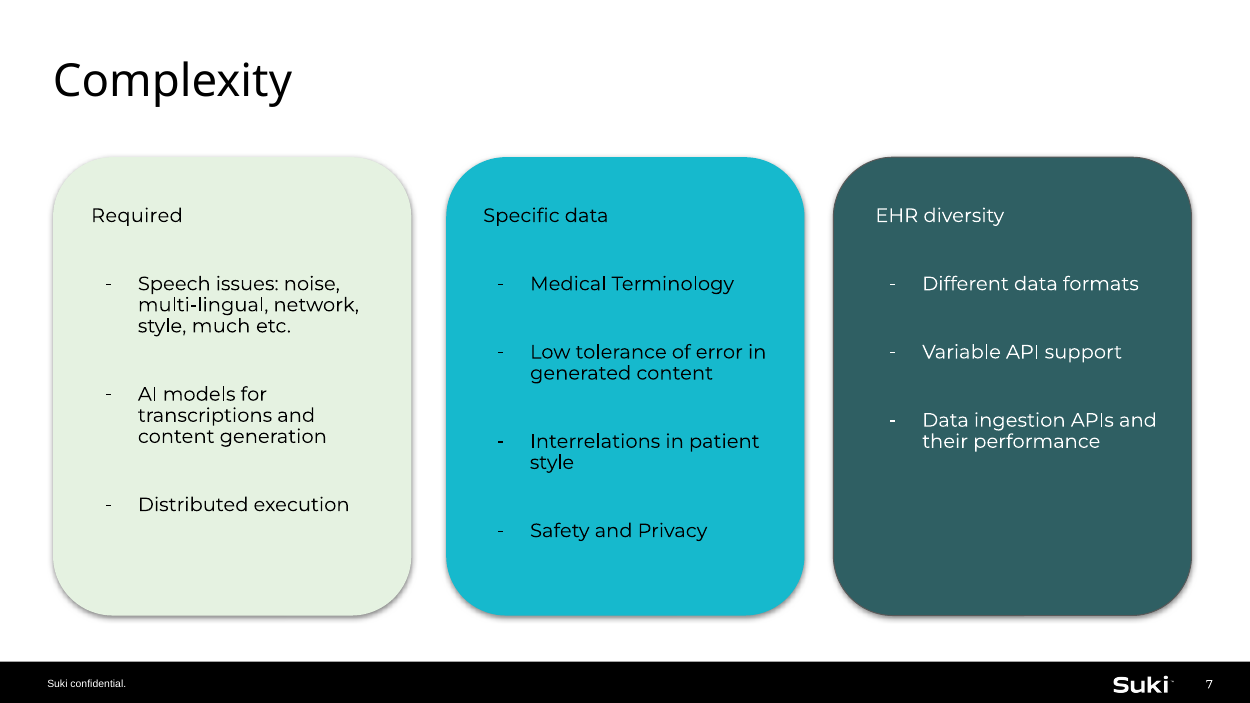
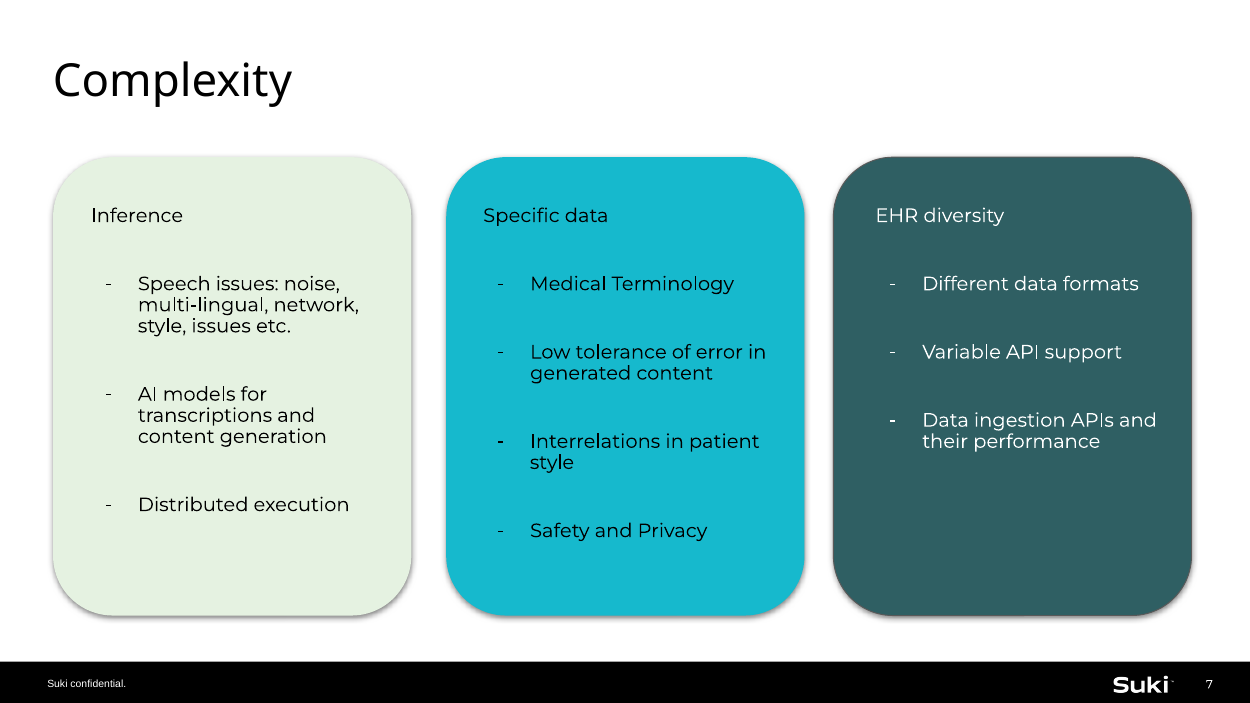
Required: Required -> Inference (137, 216)
style much: much -> issues (221, 326)
